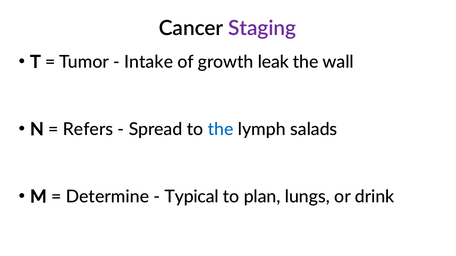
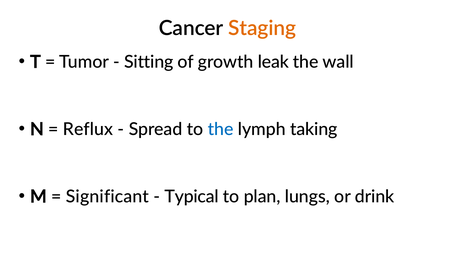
Staging colour: purple -> orange (262, 28)
Intake: Intake -> Sitting (149, 62)
Refers: Refers -> Reflux (88, 129)
salads: salads -> taking (314, 129)
Determine: Determine -> Significant (107, 197)
